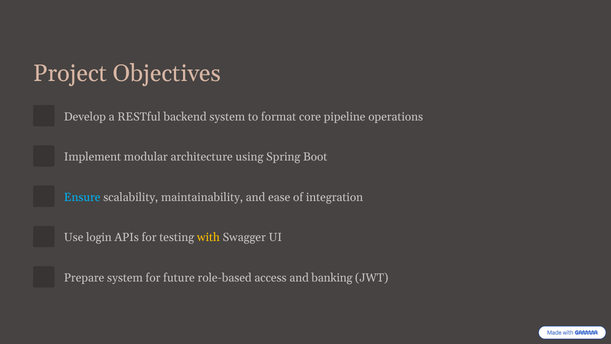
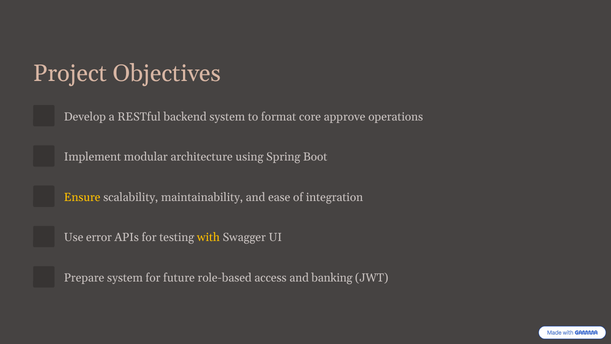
pipeline: pipeline -> approve (345, 117)
Ensure colour: light blue -> yellow (82, 197)
login: login -> error (99, 237)
